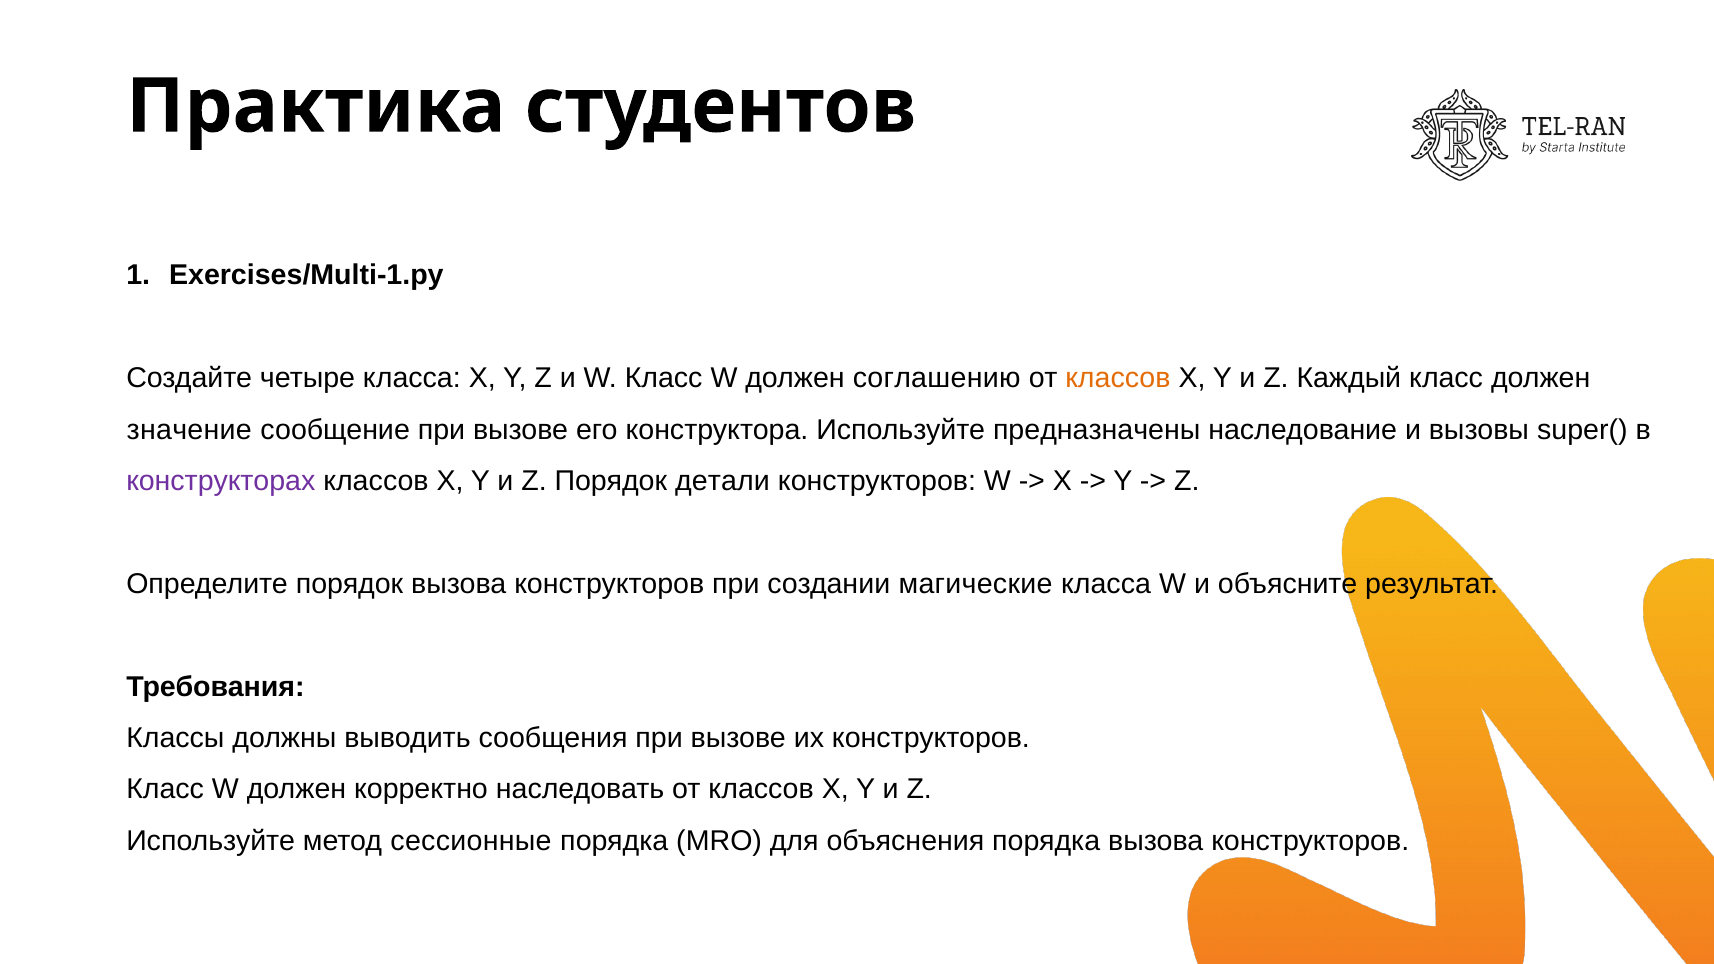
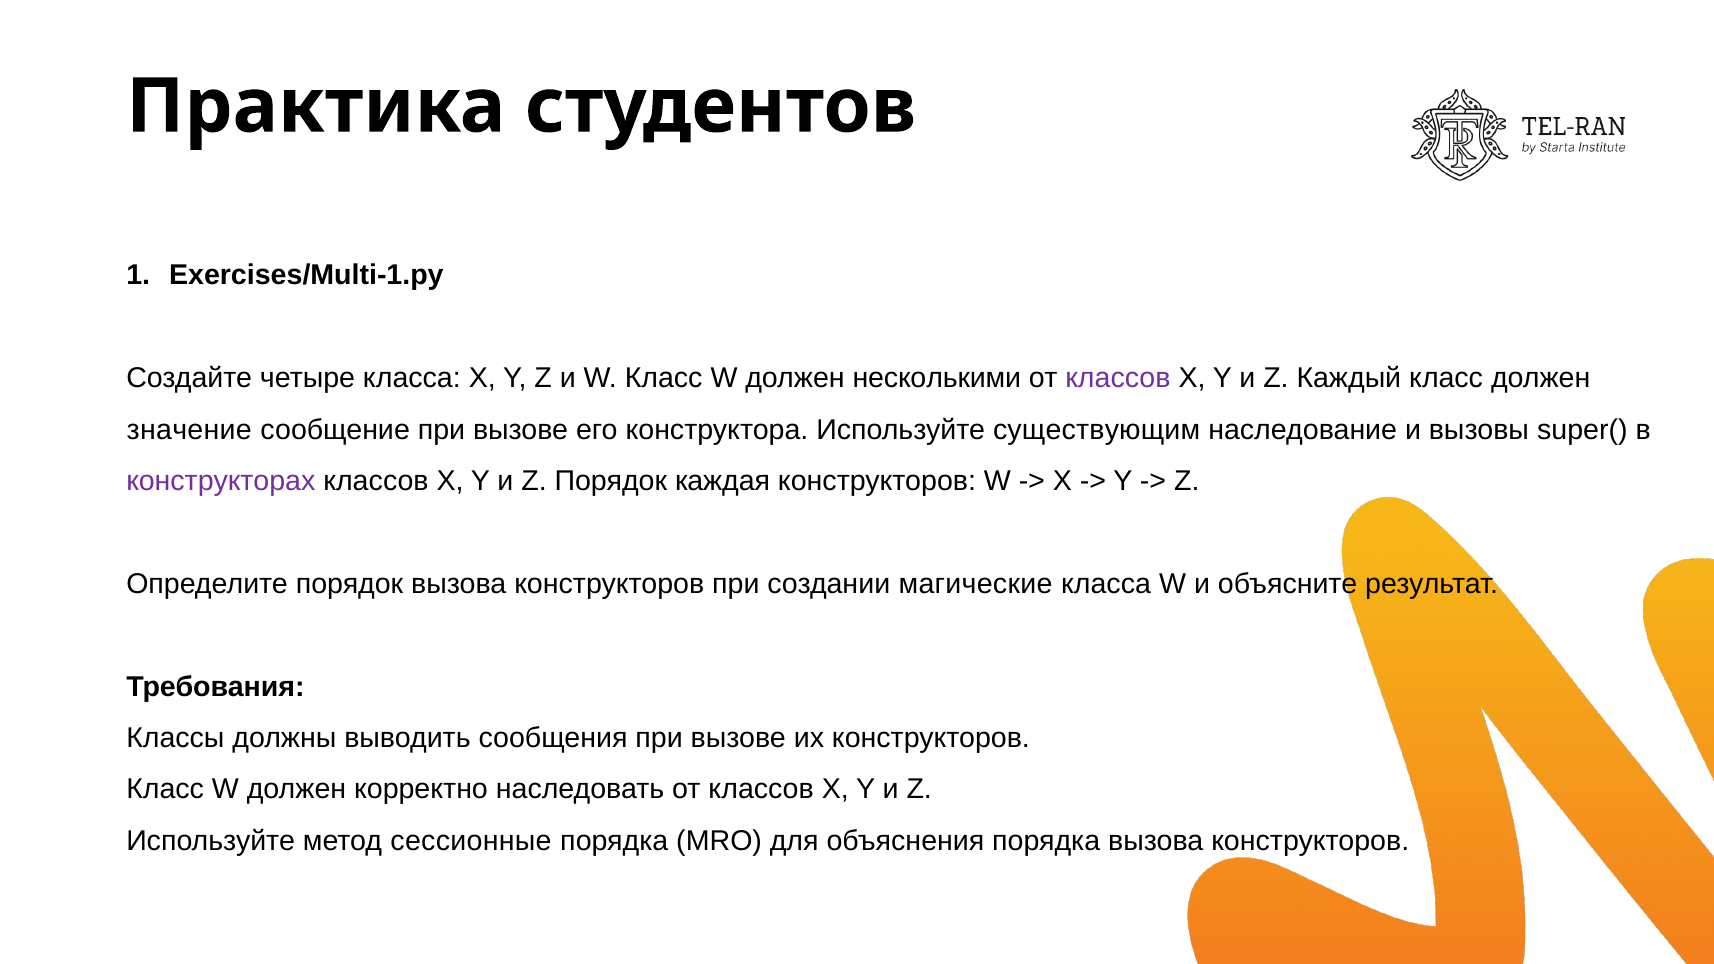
соглашению: соглашению -> несколькими (937, 378)
классов colour: orange -> purple (1118, 378)
предназначены: предназначены -> существующим (1097, 430)
детали: детали -> каждая (723, 481)
